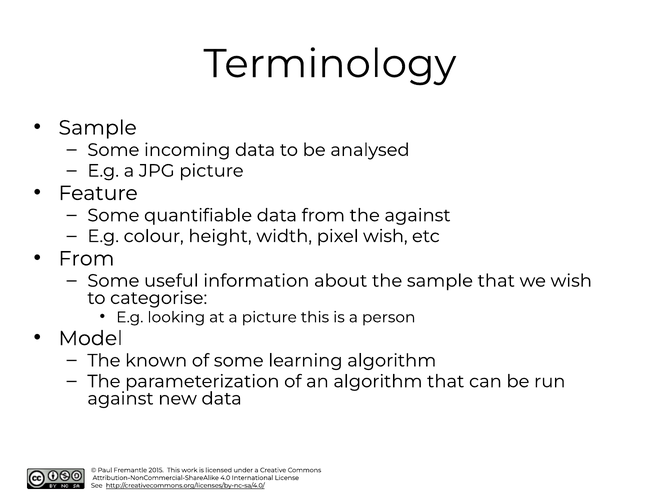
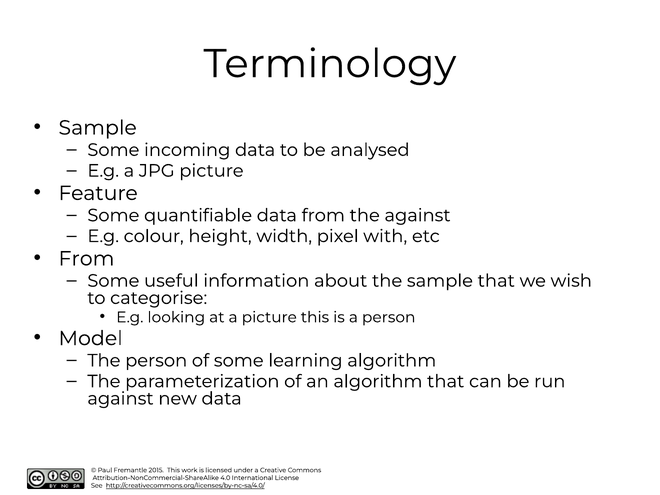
pixel wish: wish -> with (385, 236)
The known: known -> person (156, 361)
